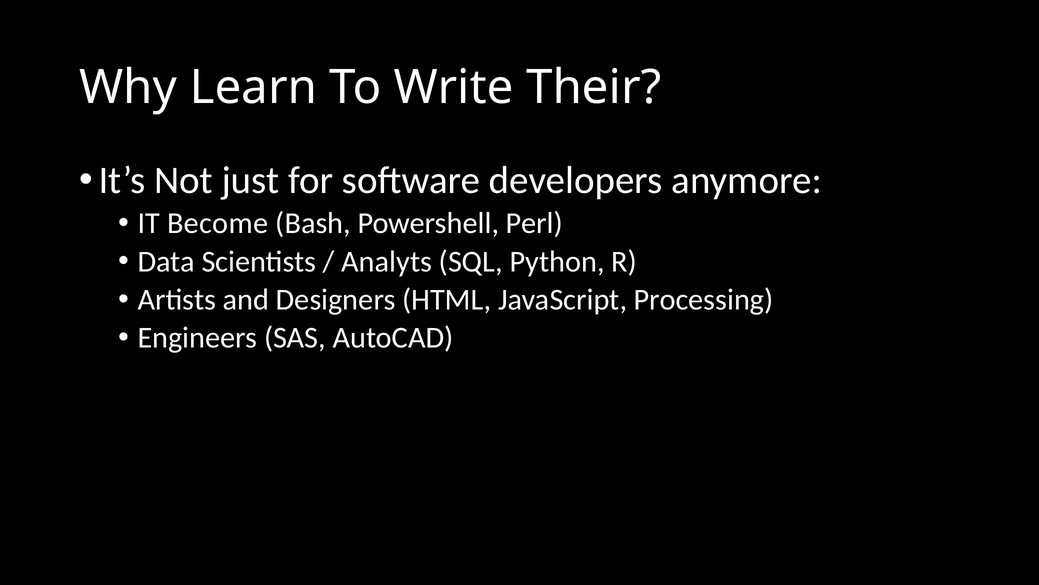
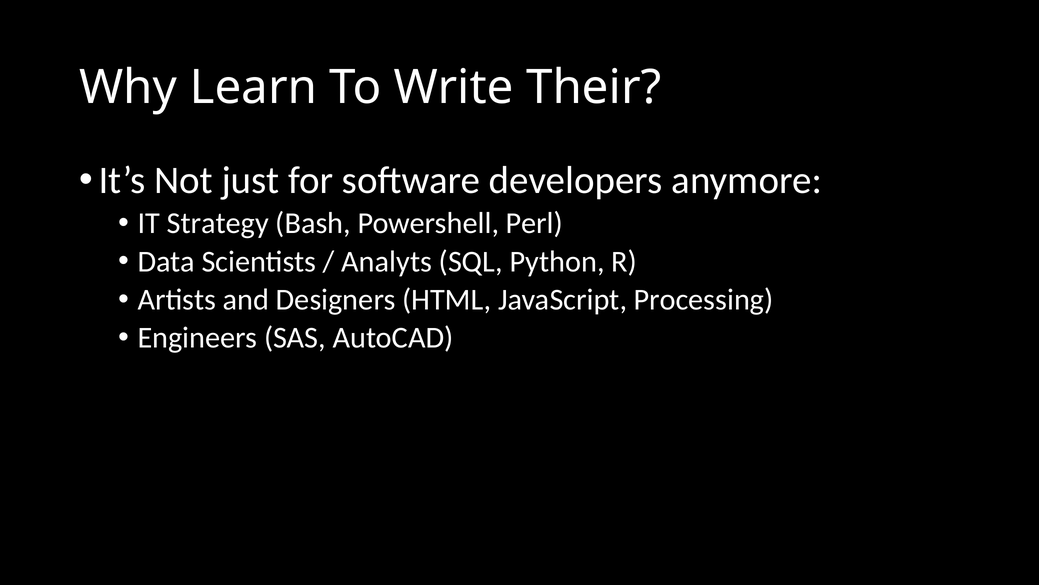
Become: Become -> Strategy (218, 223)
